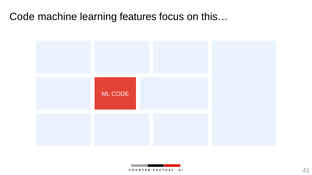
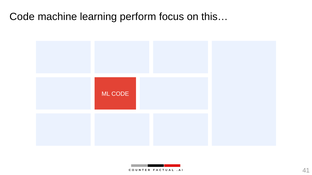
features: features -> perform (138, 17)
